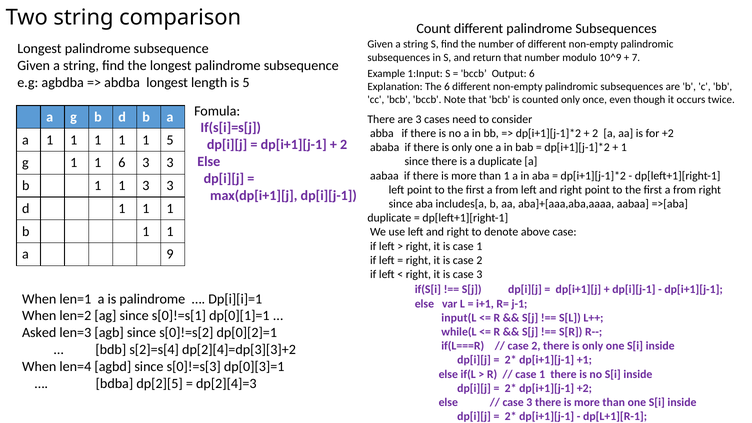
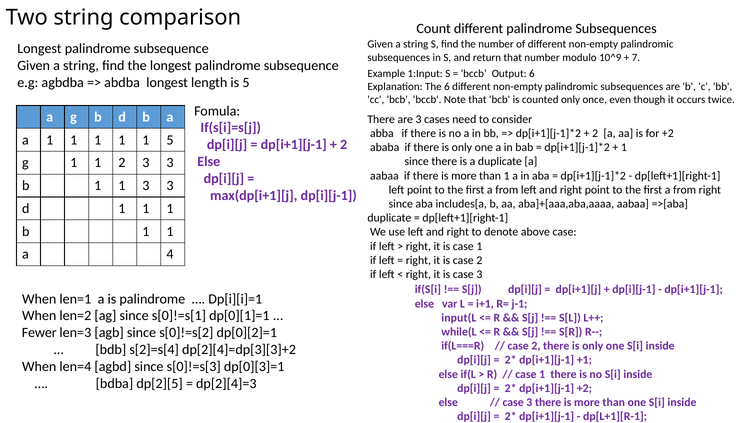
1 6: 6 -> 2 (122, 163)
9: 9 -> 4 (170, 254)
Asked: Asked -> Fewer (39, 333)
